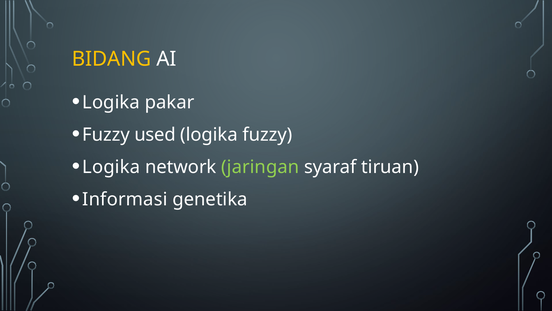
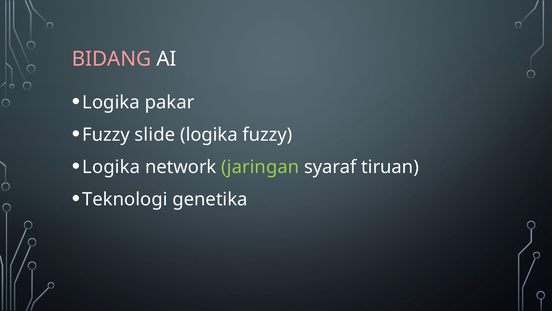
BIDANG colour: yellow -> pink (111, 59)
used: used -> slide (155, 134)
Informasi: Informasi -> Teknologi (125, 199)
